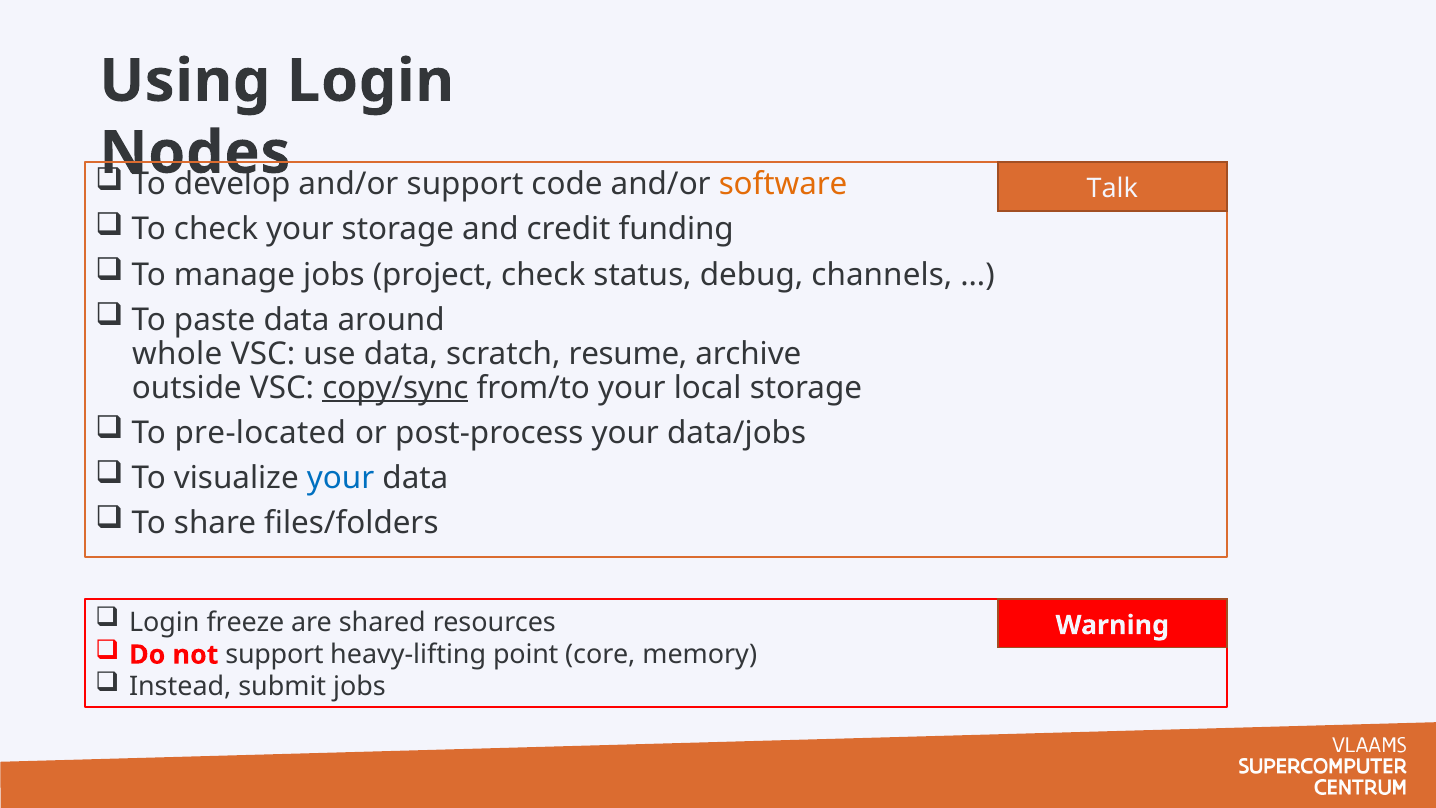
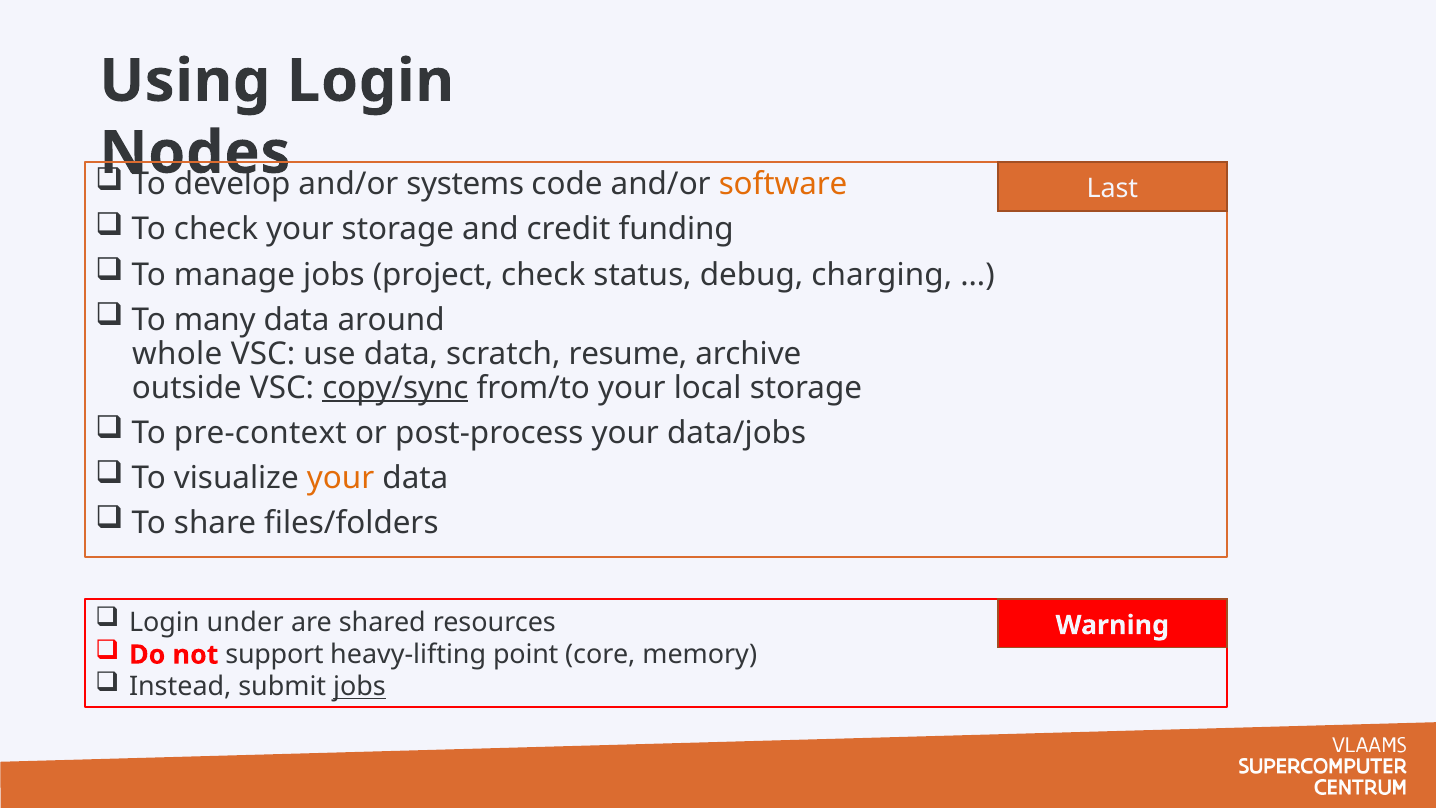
and/or support: support -> systems (465, 184)
Talk: Talk -> Last (1112, 188)
channels: channels -> charging (882, 275)
paste: paste -> many (215, 320)
pre-located: pre-located -> pre-context (260, 433)
your colour: blue -> orange (341, 478)
freeze: freeze -> under (245, 622)
jobs underline: none -> present (359, 687)
